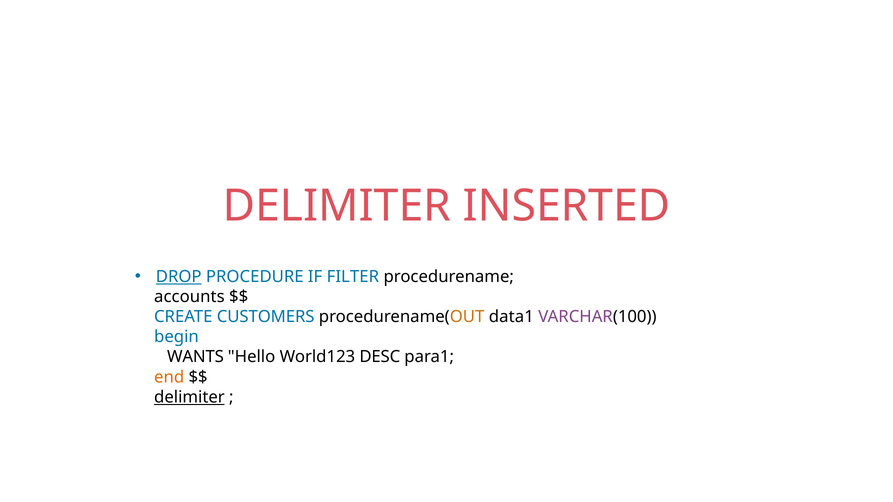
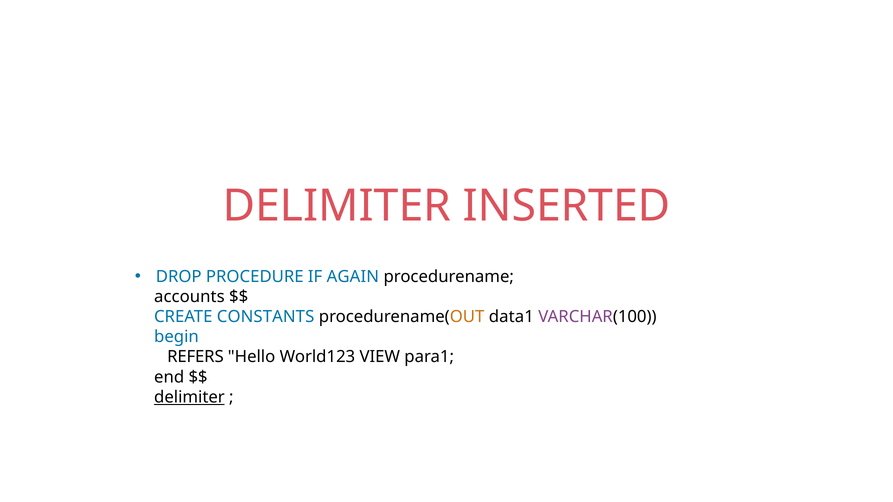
DROP underline: present -> none (179, 277)
FILTER: FILTER -> AGAIN (353, 277)
CUSTOMERS: CUSTOMERS -> CONSTANTS (266, 317)
WANTS: WANTS -> REFERS (195, 357)
DESC: DESC -> VIEW (380, 357)
end colour: orange -> black (169, 377)
